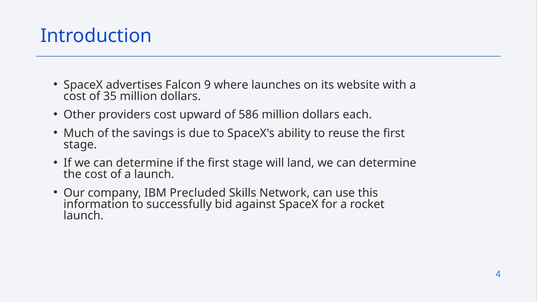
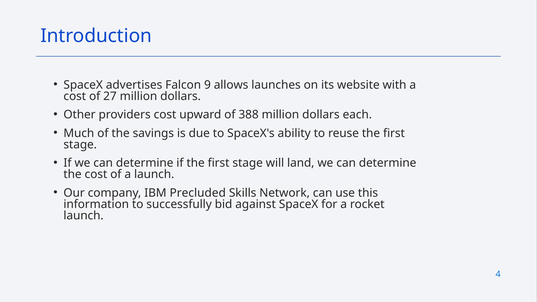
where: where -> allows (231, 85)
35: 35 -> 27 (110, 96)
586: 586 -> 388 (249, 115)
